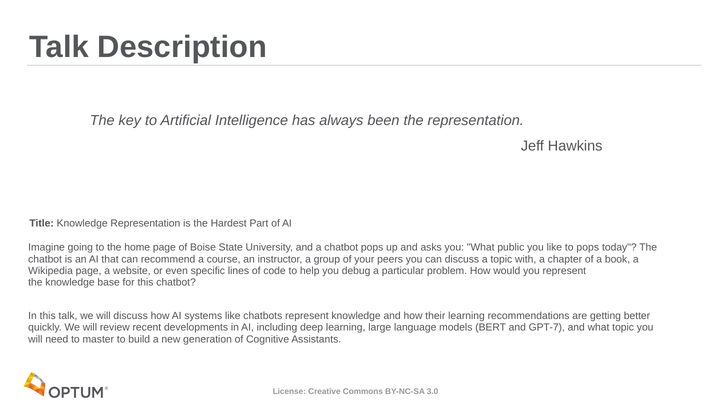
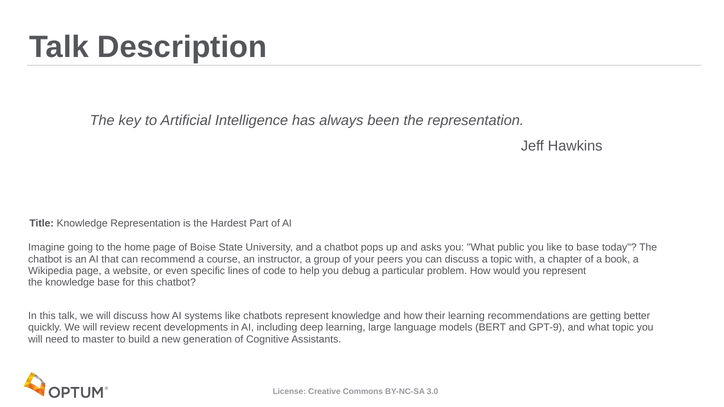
to pops: pops -> base (588, 248)
GPT-7: GPT-7 -> GPT-9 (547, 328)
